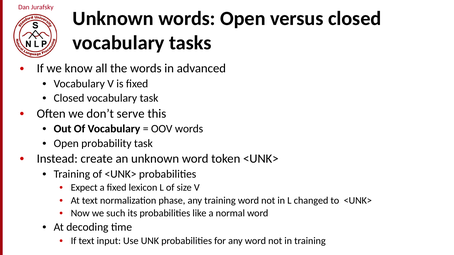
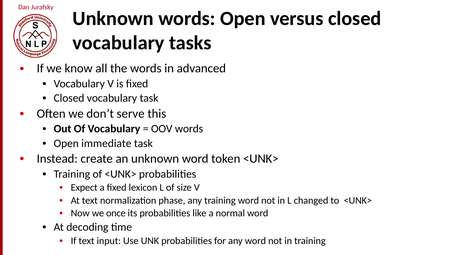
probability: probability -> immediate (106, 144)
such: such -> once (116, 214)
